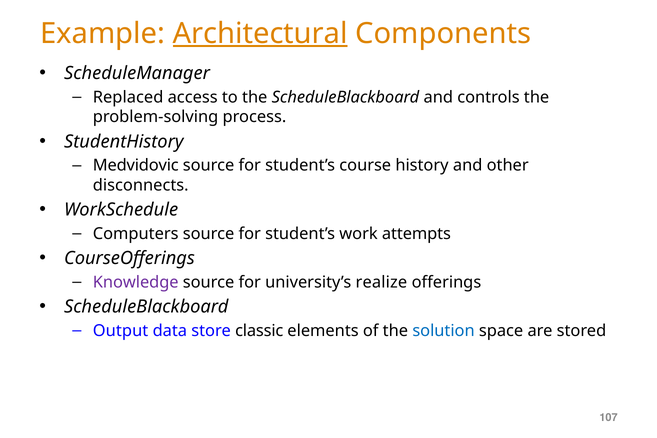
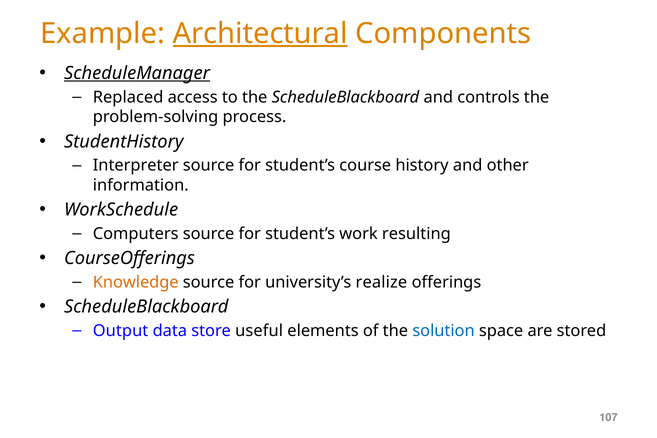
ScheduleManager underline: none -> present (137, 73)
Medvidovic: Medvidovic -> Interpreter (136, 166)
disconnects: disconnects -> information (141, 185)
attempts: attempts -> resulting (416, 234)
Knowledge colour: purple -> orange (136, 282)
classic: classic -> useful (259, 331)
